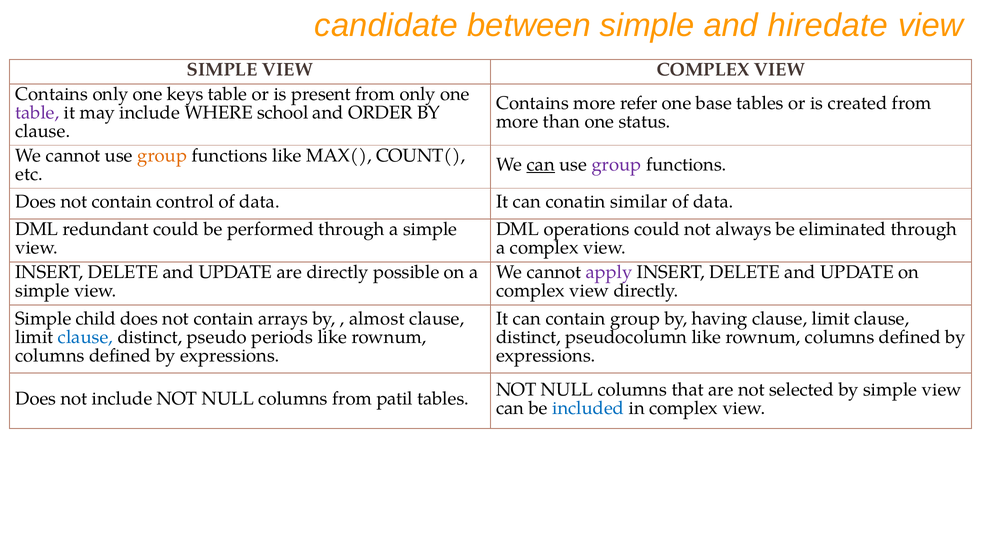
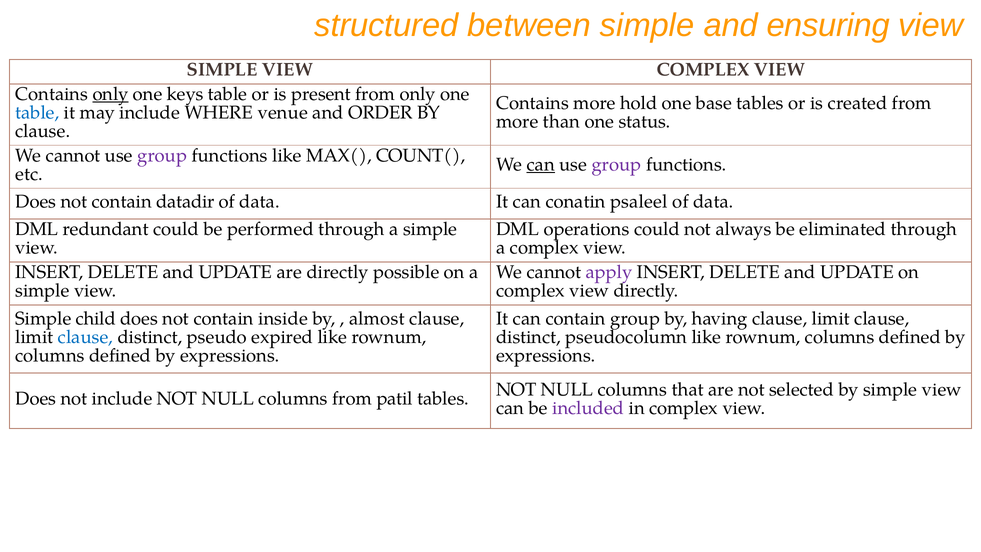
candidate: candidate -> structured (386, 26)
hiredate: hiredate -> ensuring (828, 26)
only underline: none -> present (111, 94)
refer: refer -> hold (639, 103)
table colour: purple -> blue (37, 113)
school: school -> venue (283, 113)
group colour: orange -> purple (162, 155)
control: control -> datadir (185, 202)
similar: similar -> psaleel (639, 202)
arrays: arrays -> inside (283, 318)
periods: periods -> expired (282, 337)
included colour: blue -> purple (588, 408)
